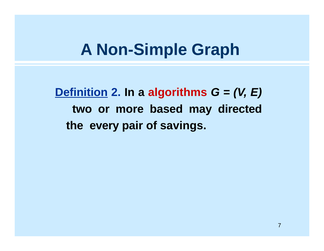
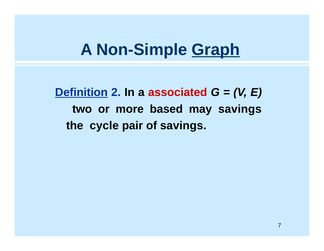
Graph underline: none -> present (216, 49)
algorithms: algorithms -> associated (178, 92)
may directed: directed -> savings (240, 109)
every: every -> cycle (104, 125)
